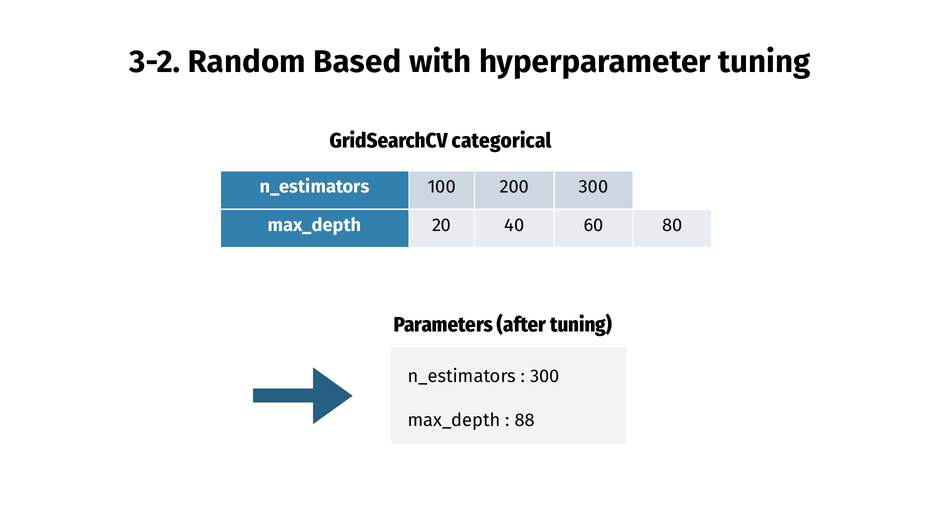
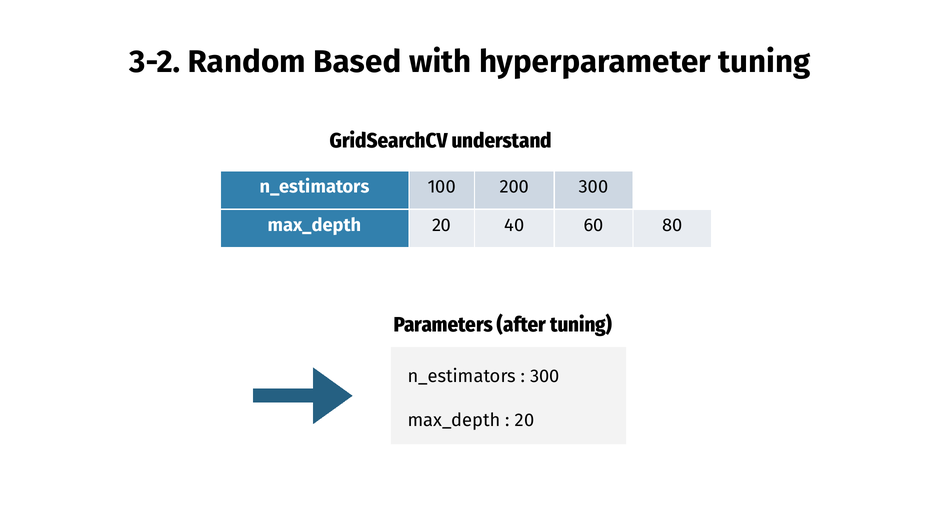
categorical: categorical -> understand (502, 141)
88: 88 -> 20 (525, 420)
